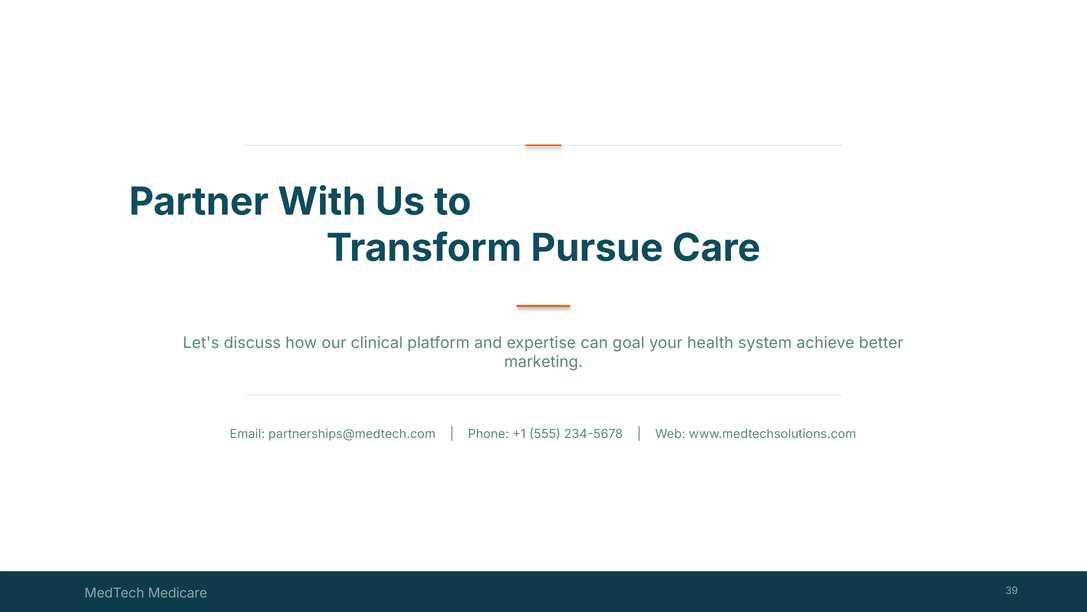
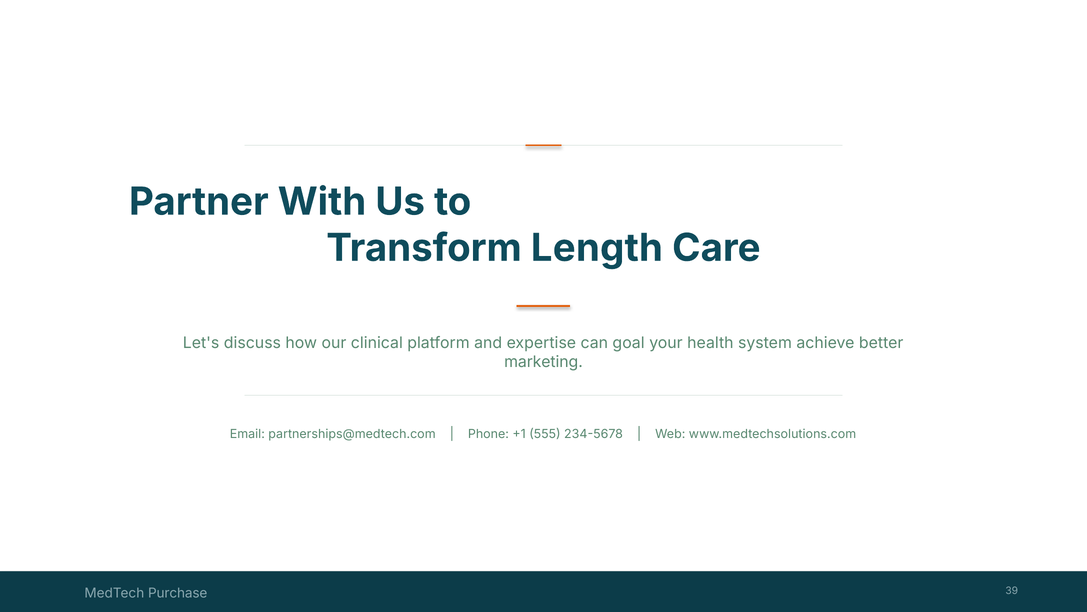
Pursue: Pursue -> Length (597, 248)
Medicare: Medicare -> Purchase (178, 593)
